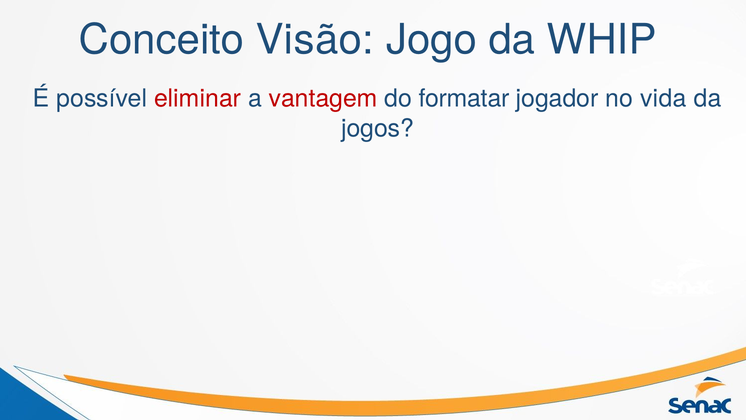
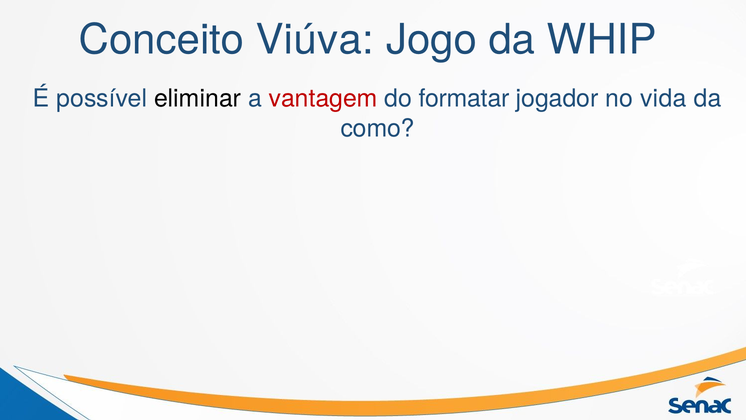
Visão: Visão -> Viúva (315, 40)
eliminar colour: red -> black (198, 98)
jogos: jogos -> como (378, 128)
